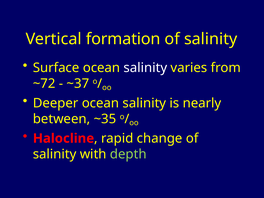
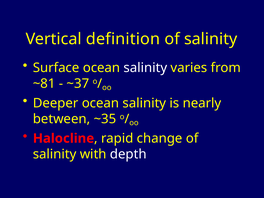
formation: formation -> definition (123, 39)
~72: ~72 -> ~81 (44, 84)
depth colour: light green -> white (128, 154)
